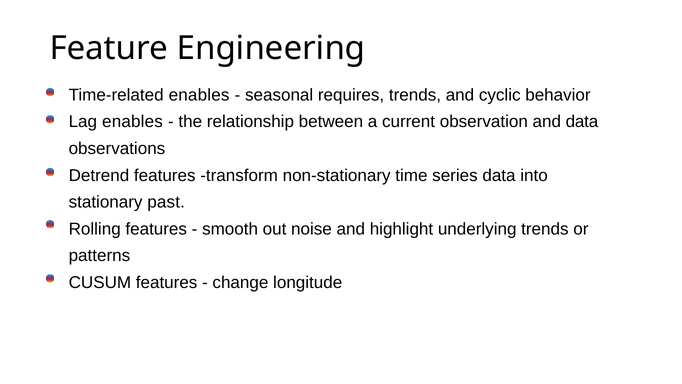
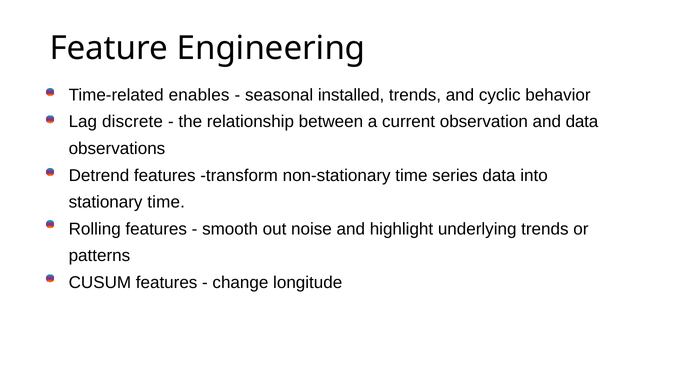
requires: requires -> installed (351, 95)
Lag enables: enables -> discrete (132, 122)
stationary past: past -> time (166, 202)
